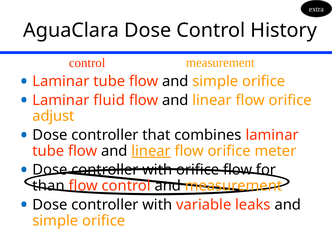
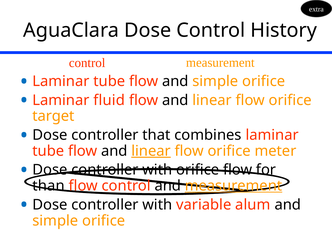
adjust: adjust -> target (53, 116)
measurement underline: none -> present (234, 186)
leaks: leaks -> alum (253, 205)
